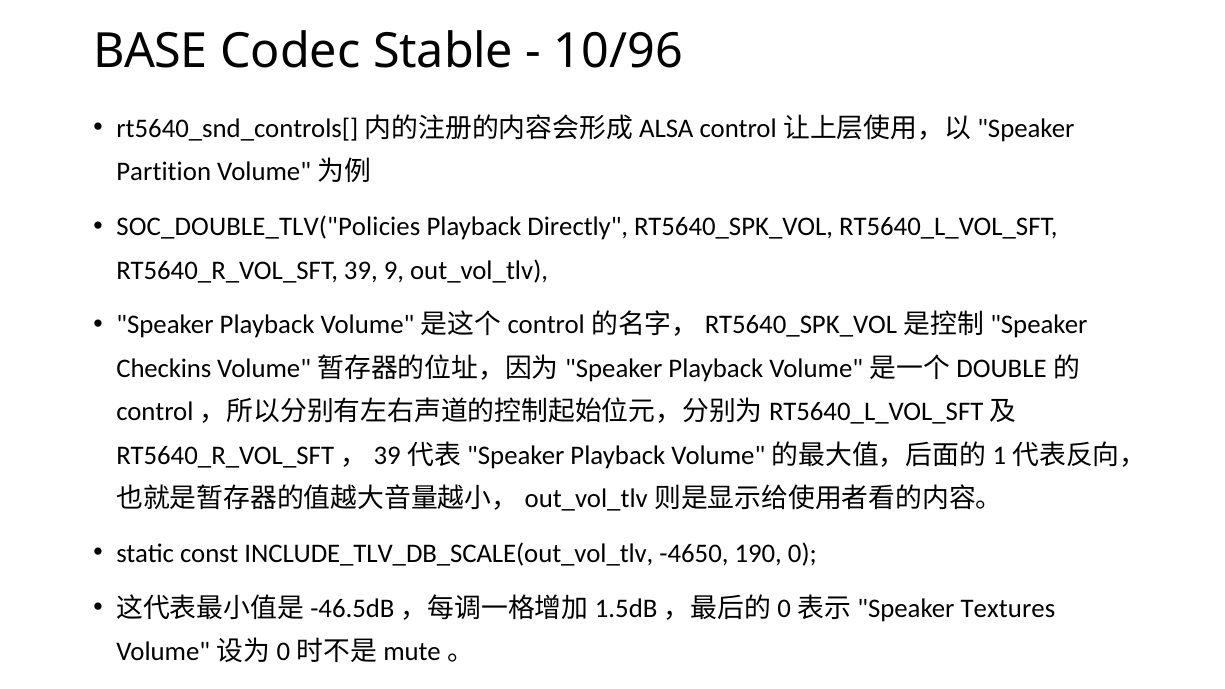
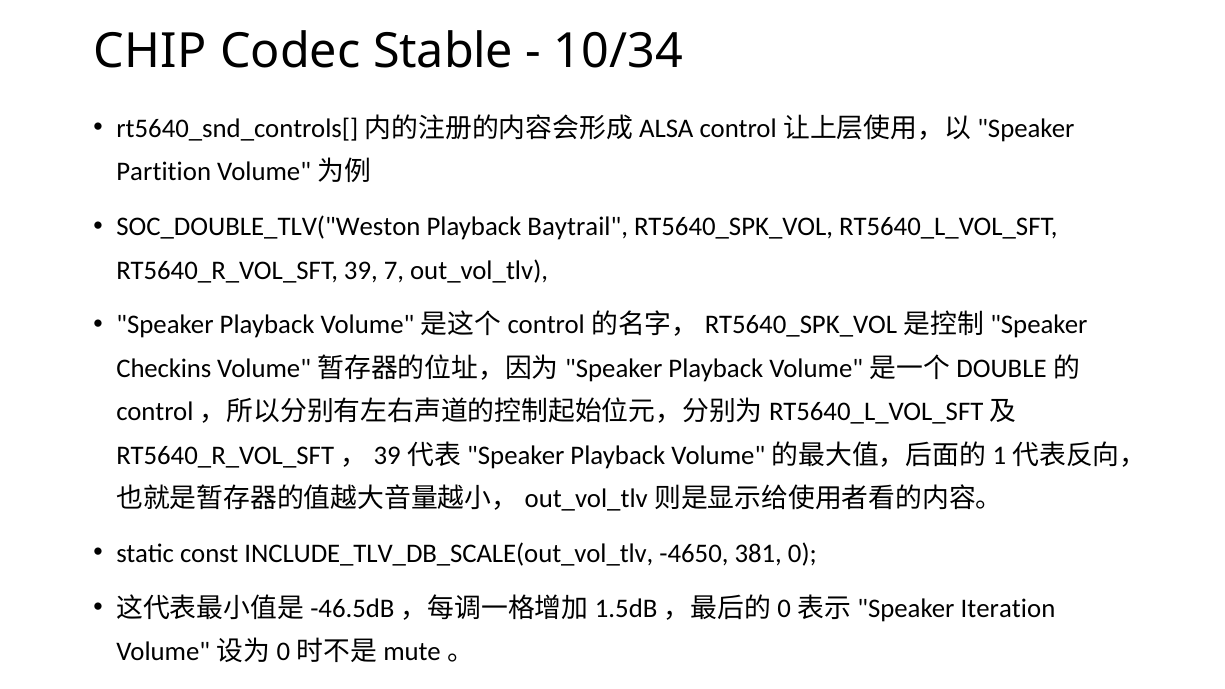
BASE: BASE -> CHIP (150, 51)
10/96: 10/96 -> 10/34 (618, 51)
SOC_DOUBLE_TLV("Policies: SOC_DOUBLE_TLV("Policies -> SOC_DOUBLE_TLV("Weston (268, 227)
Directly: Directly -> Baytrail (578, 227)
9: 9 -> 7 (394, 270)
190: 190 -> 381 (758, 554)
Textures: Textures -> Iteration (1008, 608)
